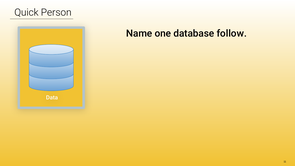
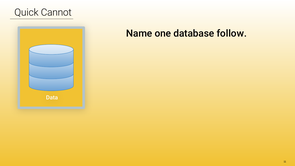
Person: Person -> Cannot (56, 12)
